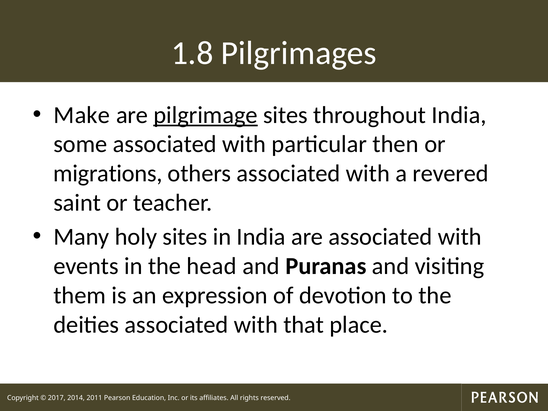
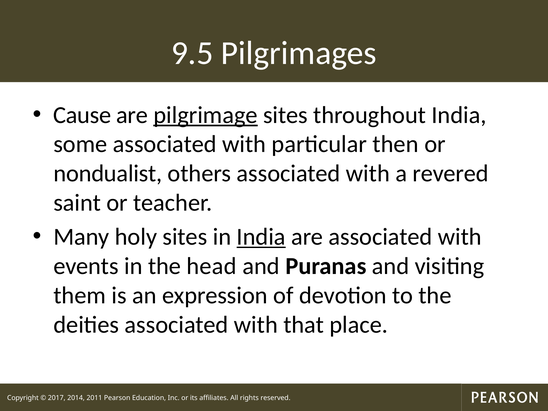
1.8: 1.8 -> 9.5 (192, 53)
Make: Make -> Cause (82, 115)
migrations: migrations -> nondualist (108, 173)
India underline: none -> present (261, 237)
